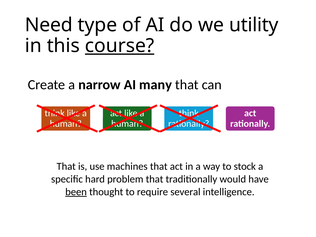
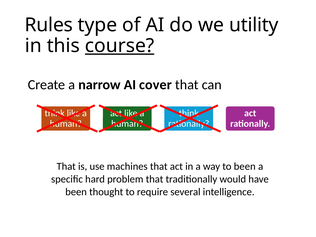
Need: Need -> Rules (49, 25)
many: many -> cover (156, 85)
to stock: stock -> been (245, 167)
been underline: present -> none (76, 192)
